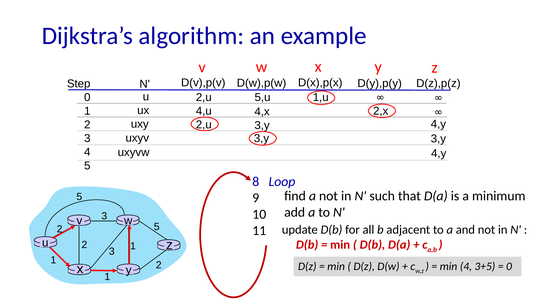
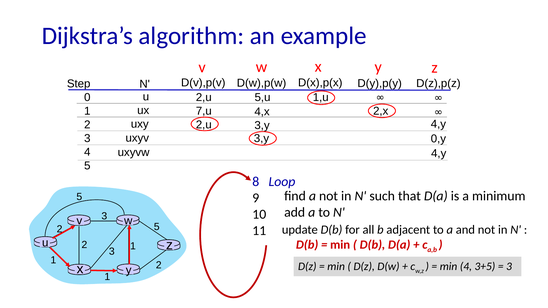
4,u: 4,u -> 7,u (204, 111)
uxyv 3,y: 3,y -> 0,y (438, 139)
0: 0 -> 3 (509, 267)
